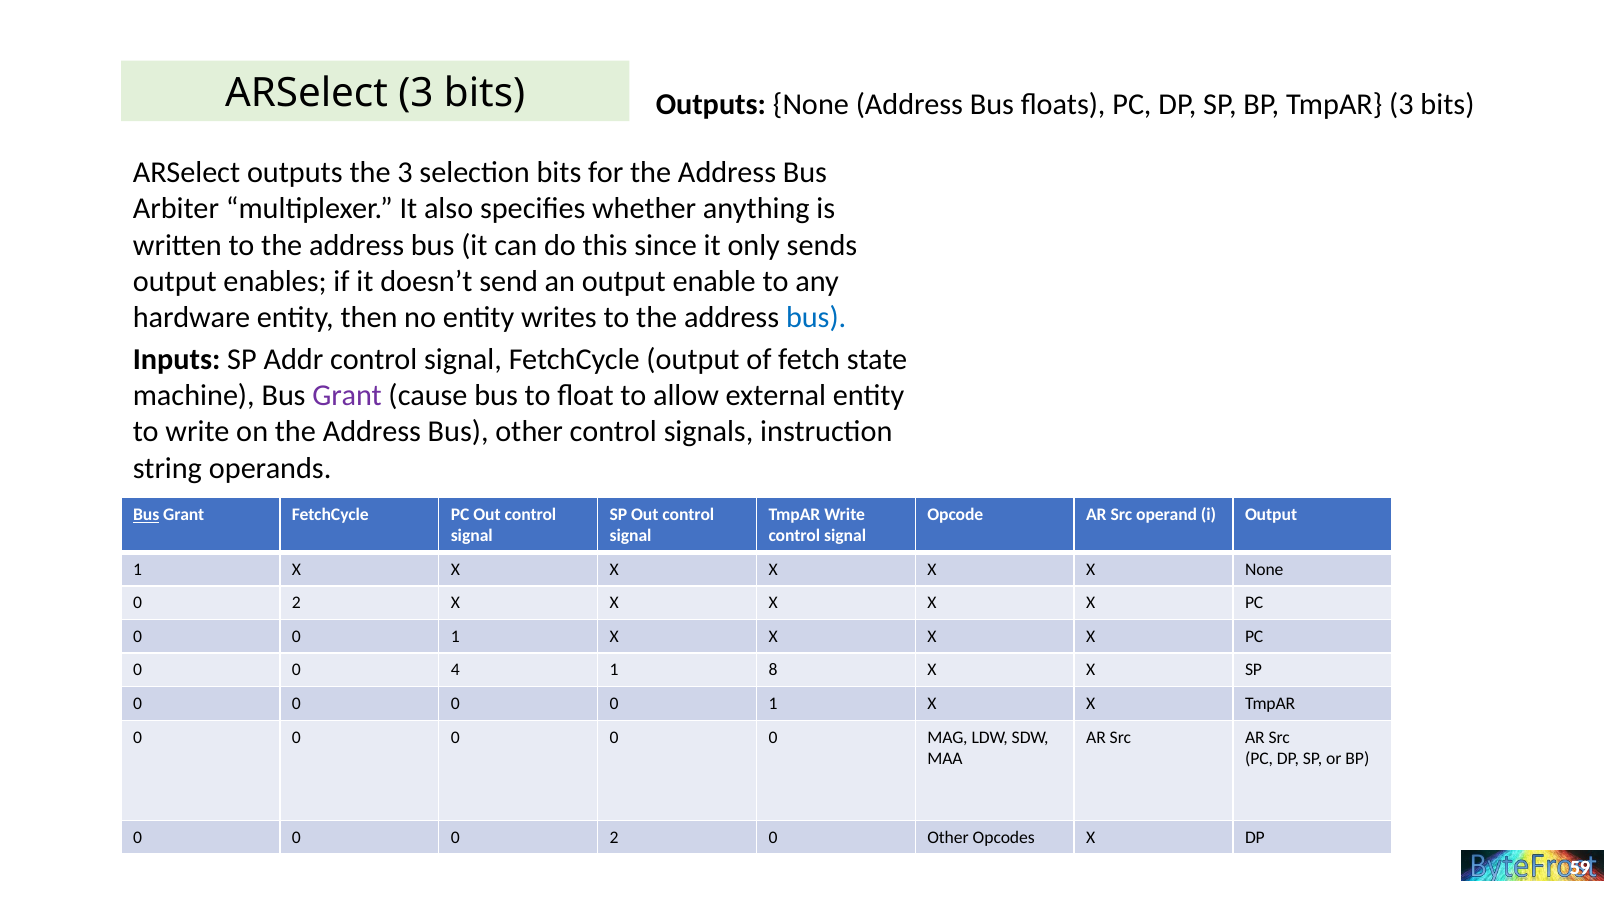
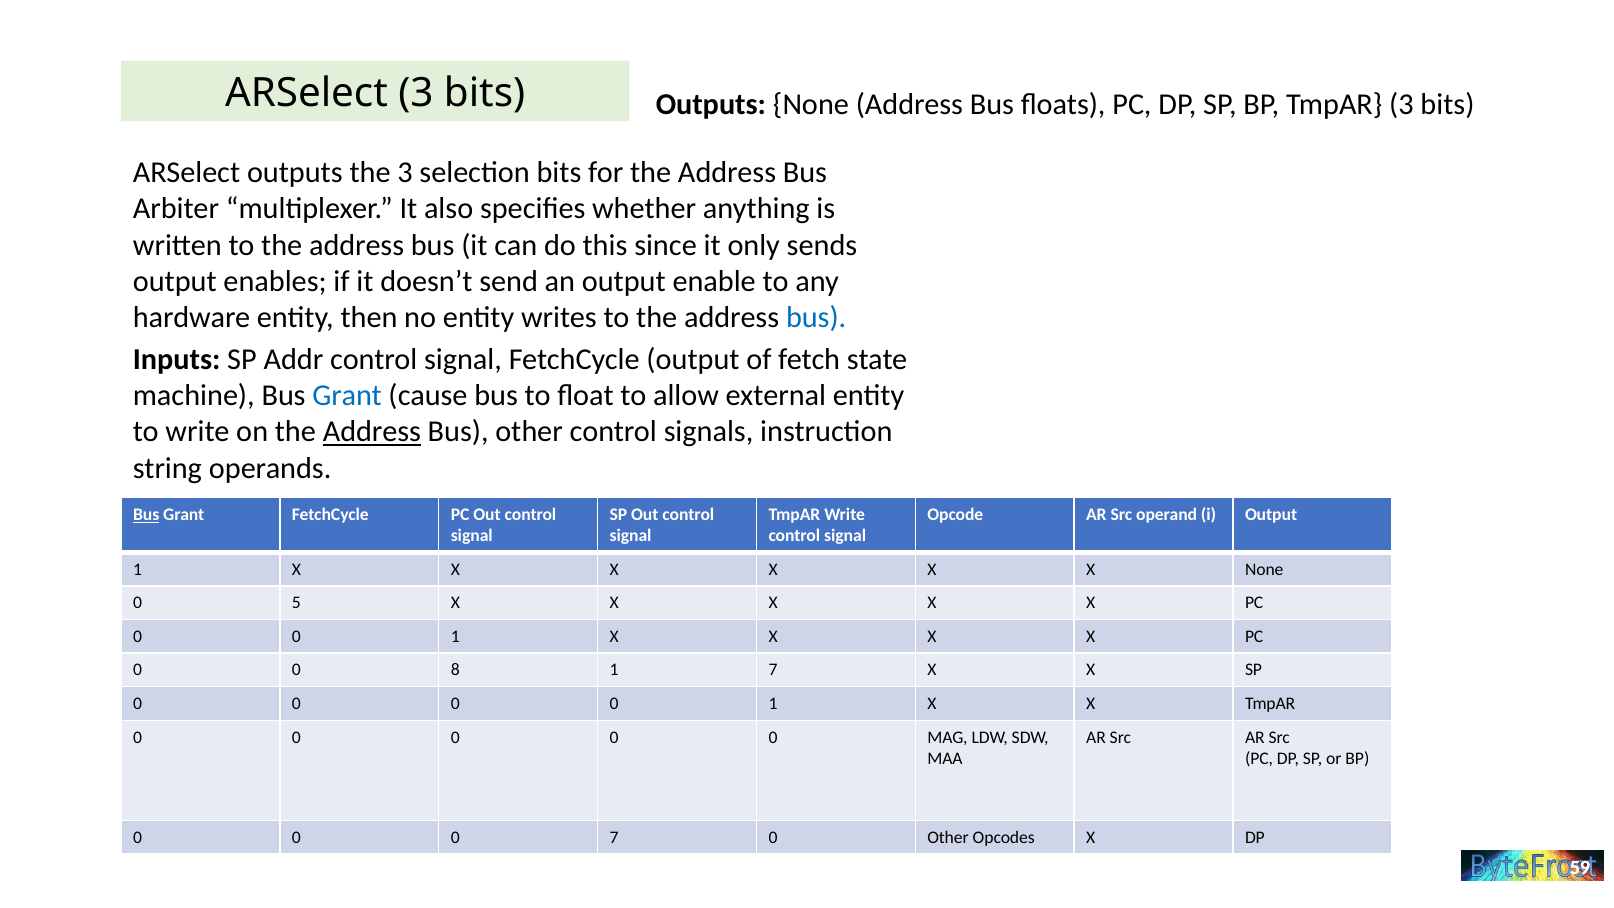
Grant colour: purple -> blue (347, 395)
Address underline: none -> present (372, 432)
2: 2 -> 5 (296, 603)
4: 4 -> 8 (455, 670)
1 8: 8 -> 7 (773, 670)
0 0 2: 2 -> 7 (614, 837)
